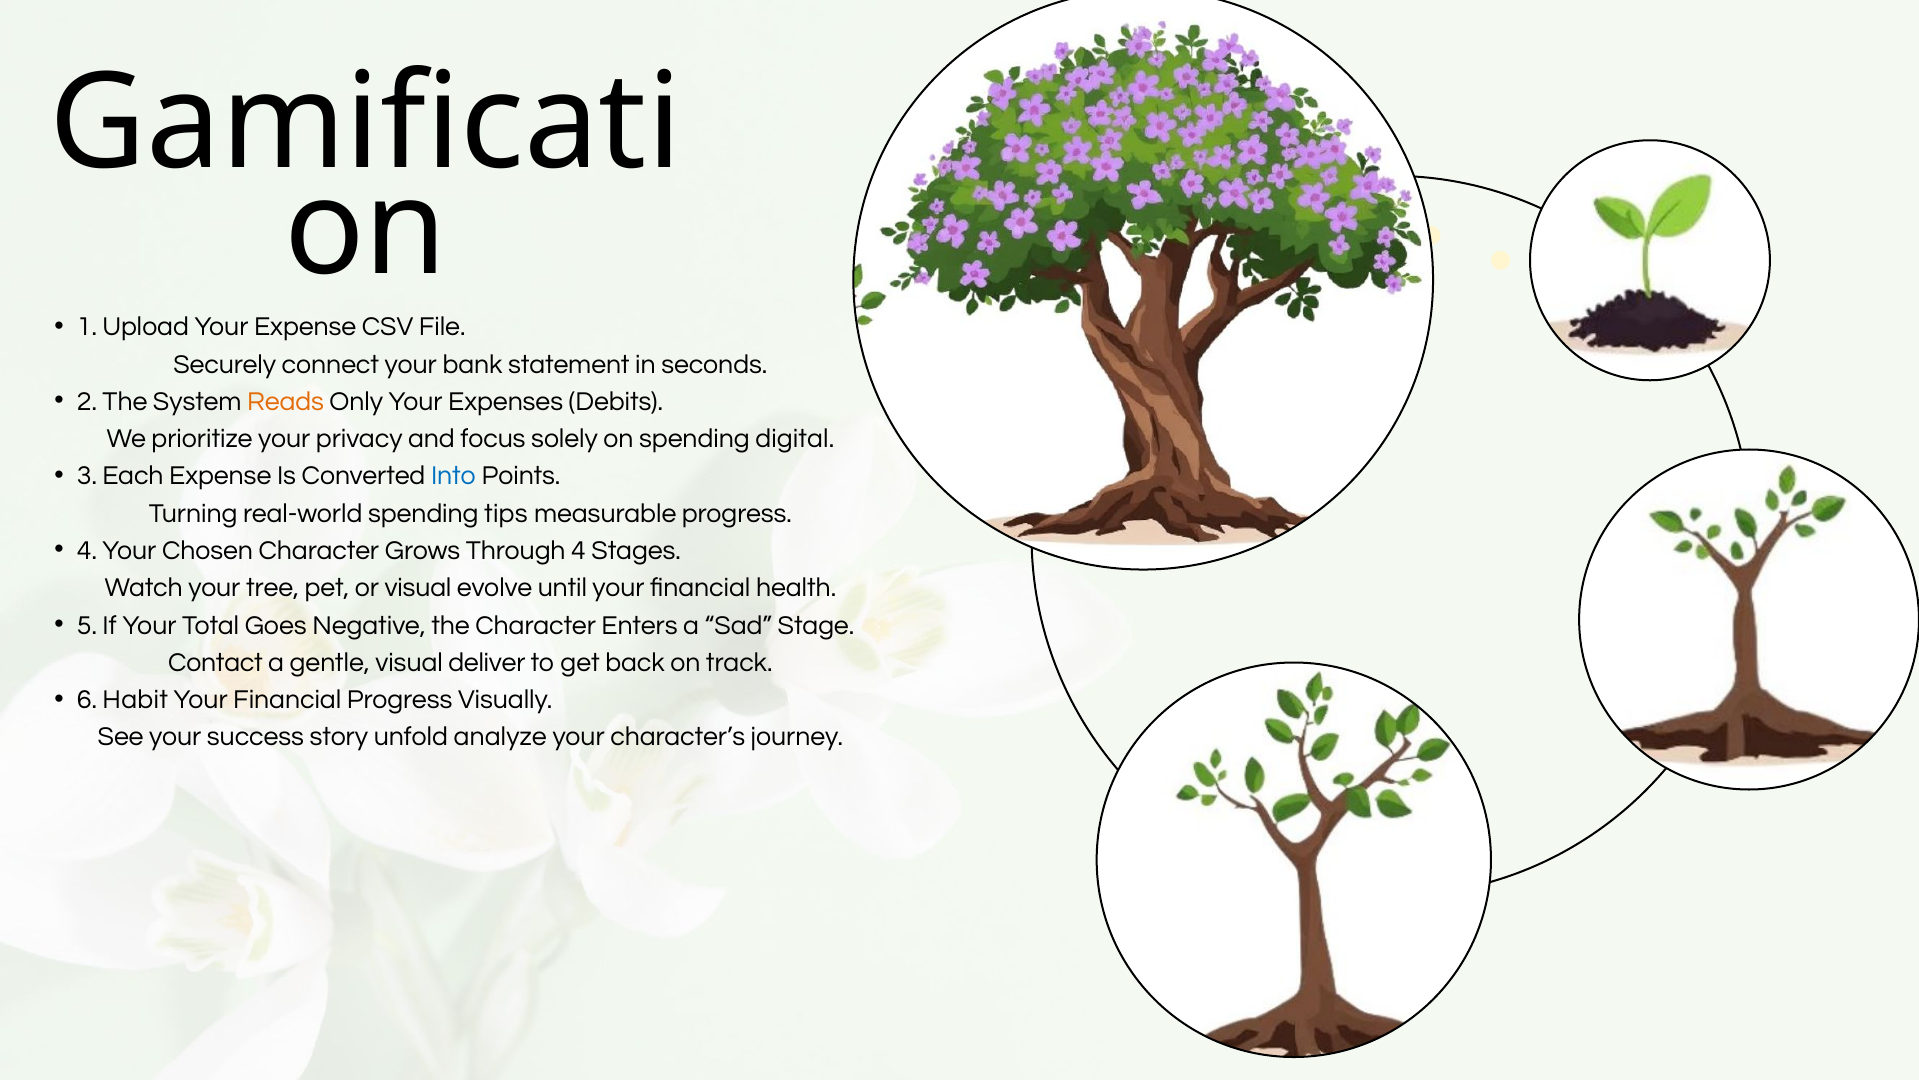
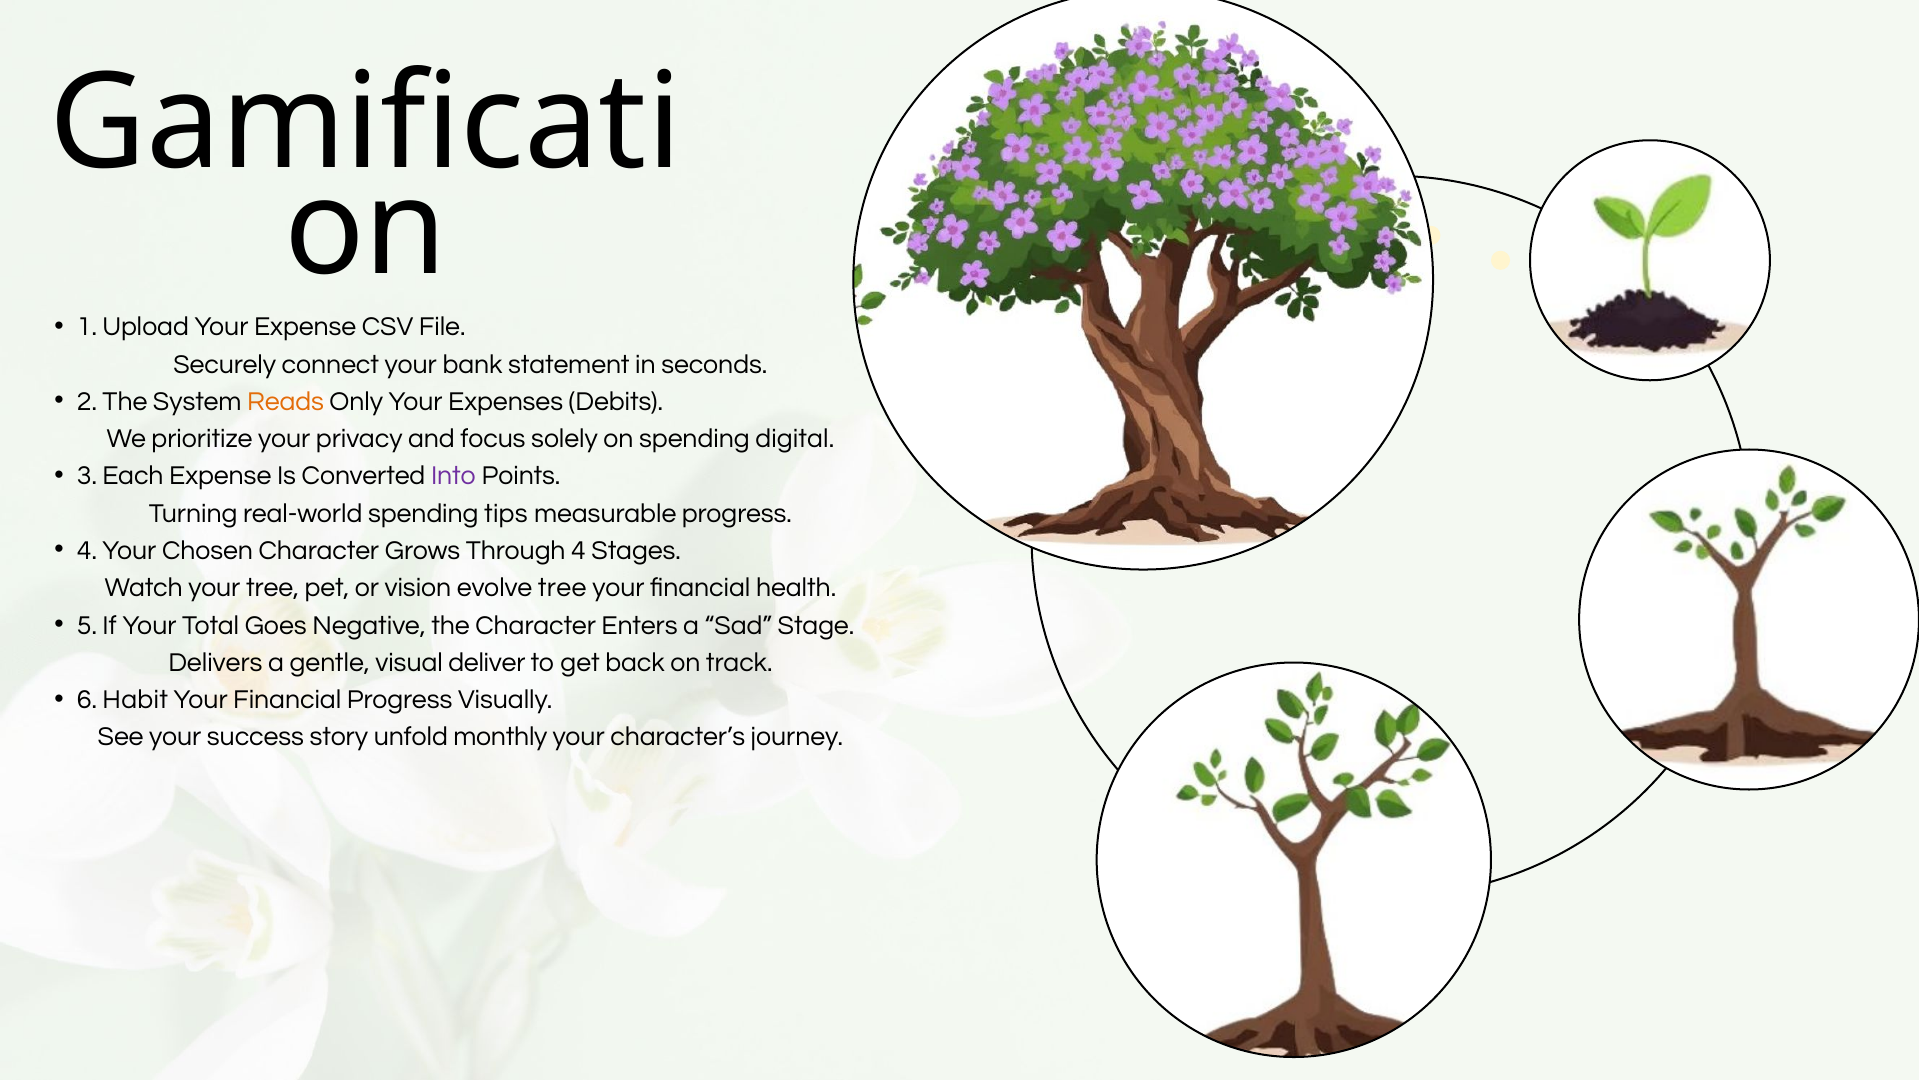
Into colour: blue -> purple (453, 476)
or visual: visual -> vision (418, 588)
evolve until: until -> tree (562, 588)
Contact: Contact -> Delivers (215, 662)
analyze: analyze -> monthly (500, 737)
